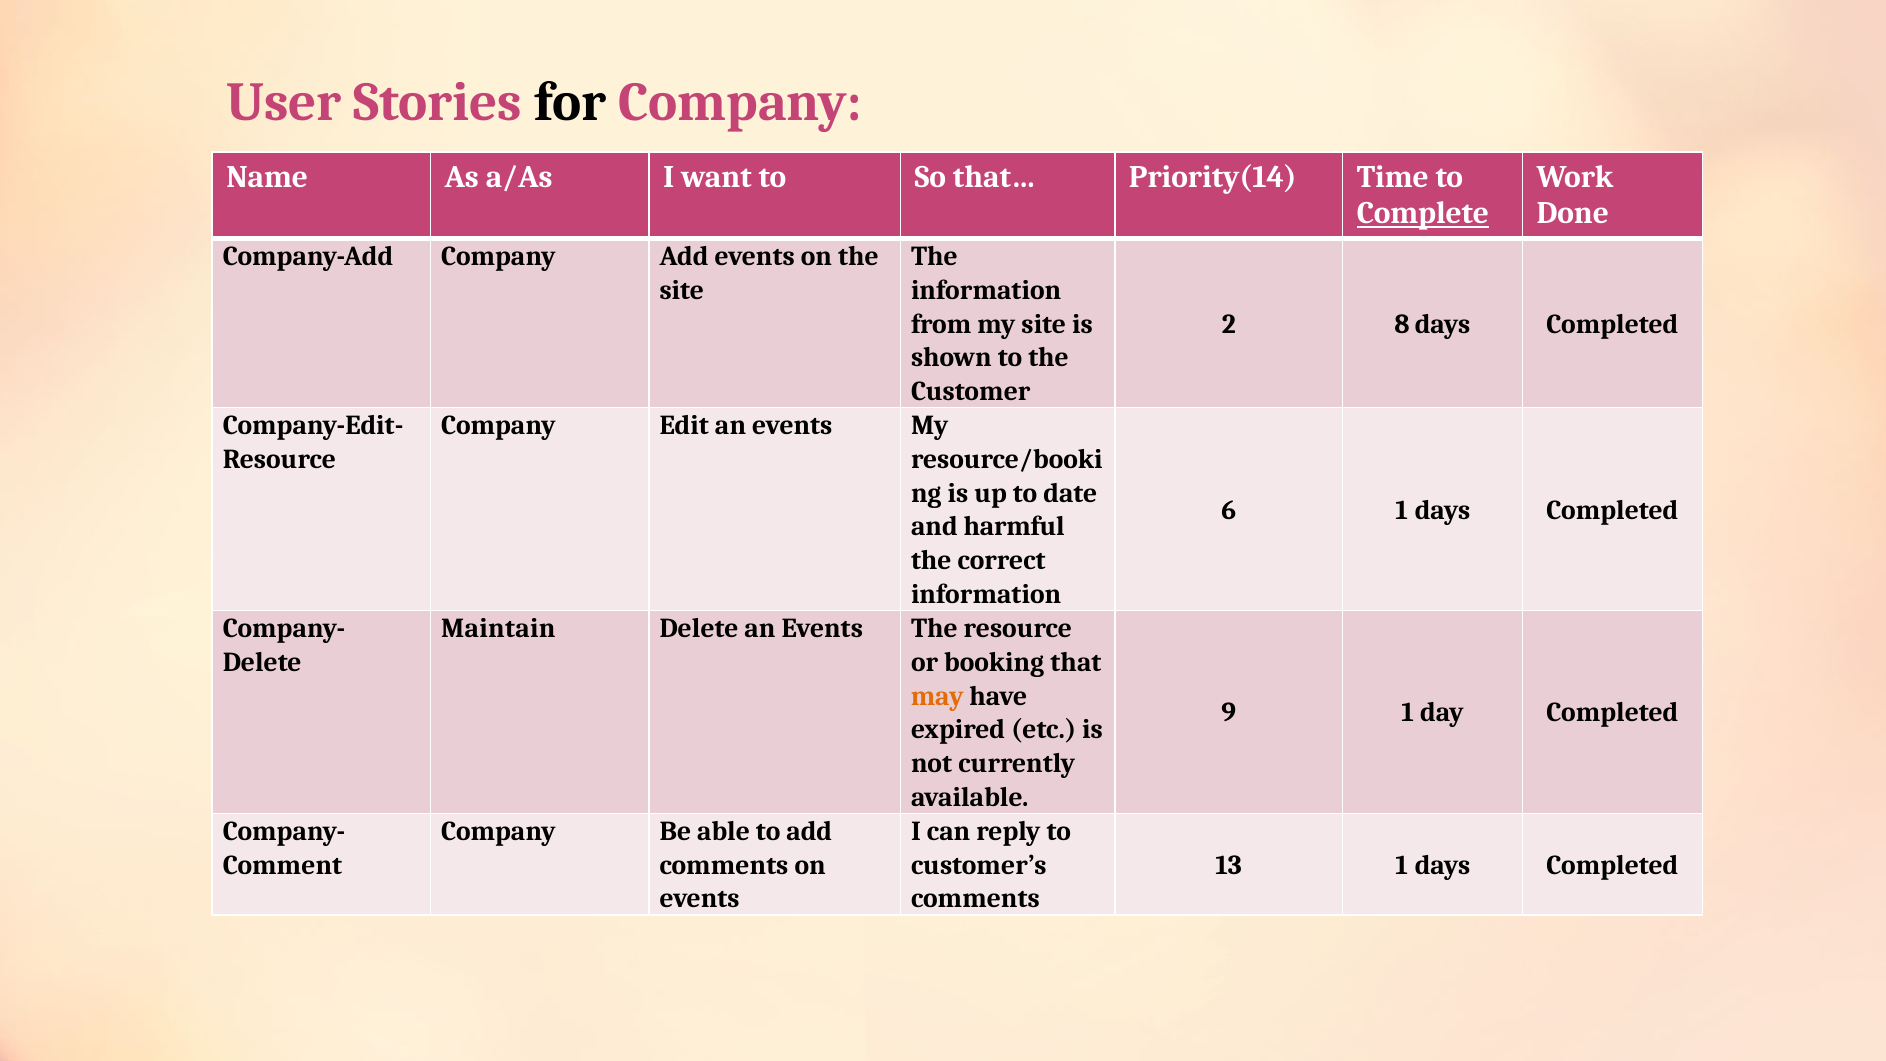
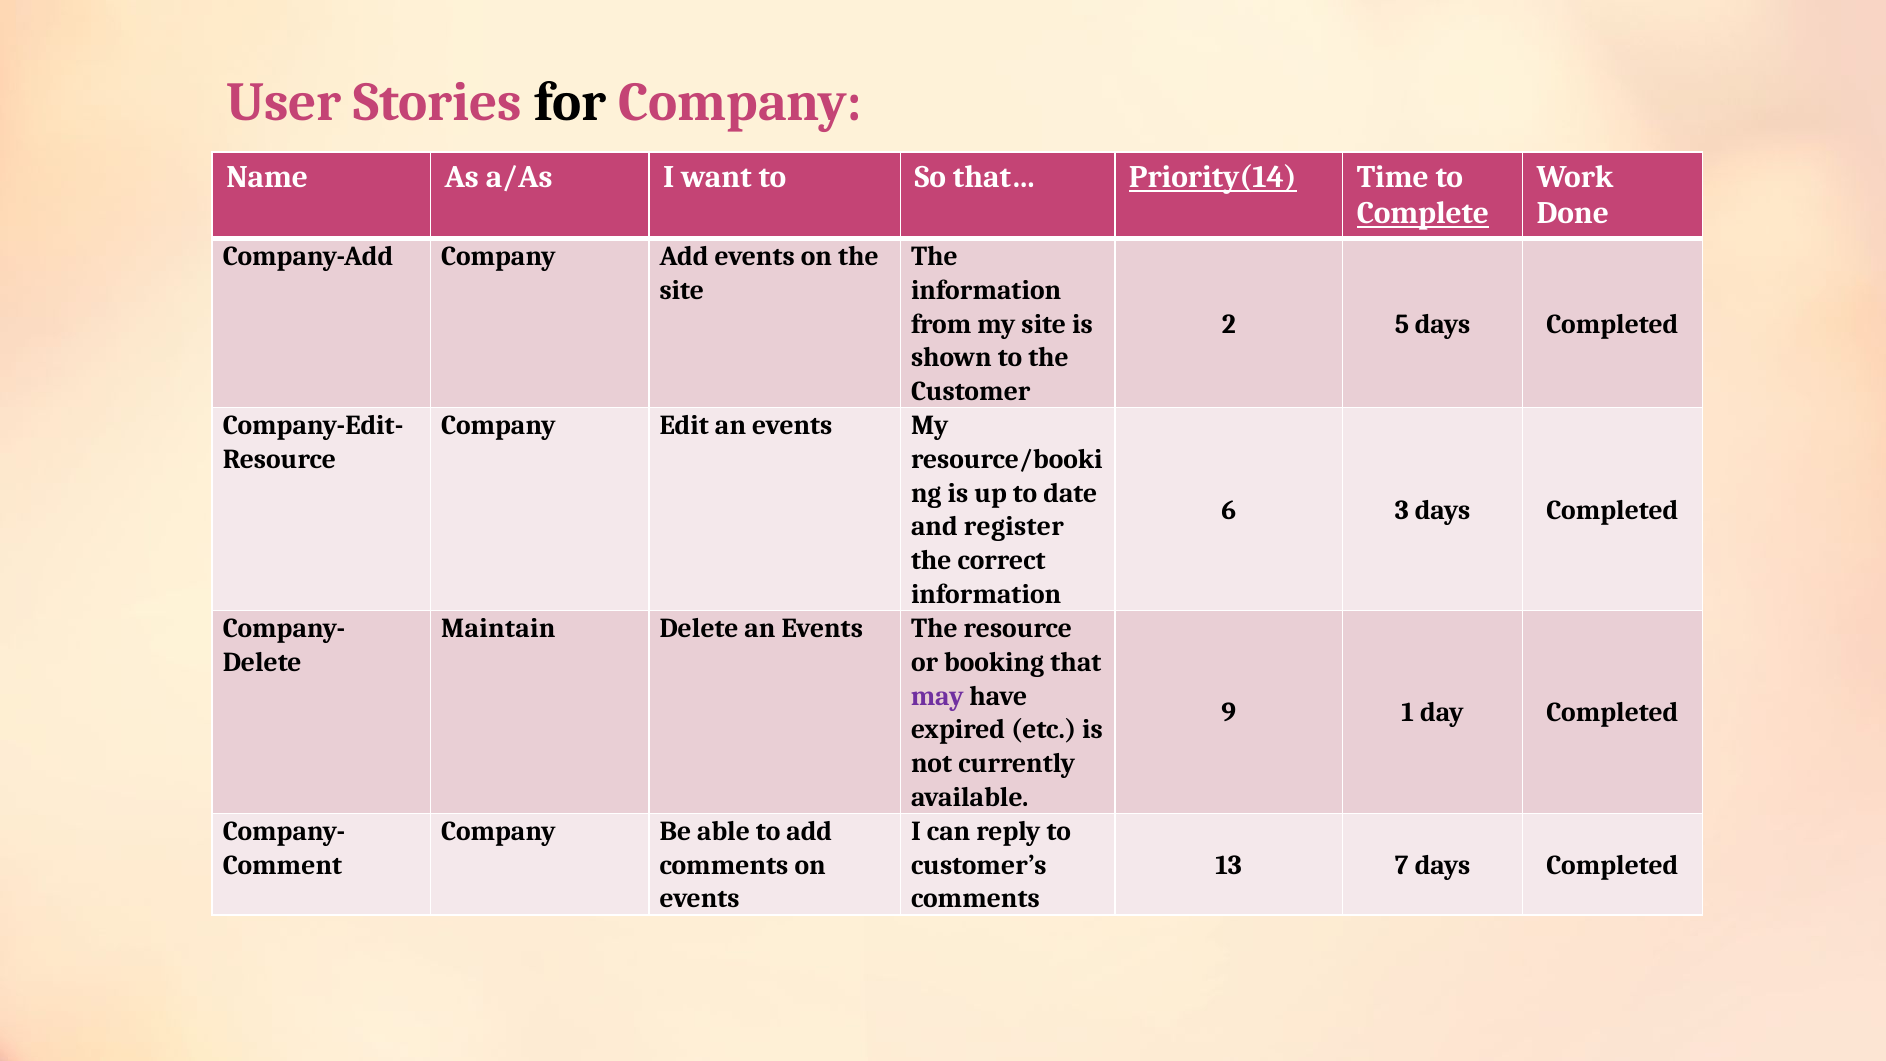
Priority(14 underline: none -> present (1213, 177)
8: 8 -> 5 (1402, 324)
6 1: 1 -> 3 (1402, 510)
harmful: harmful -> register (1014, 527)
may colour: orange -> purple (937, 696)
13 1: 1 -> 7 (1402, 865)
